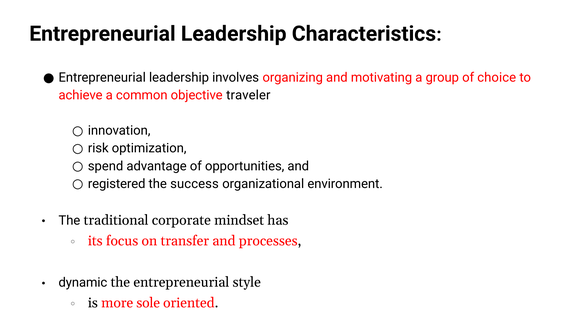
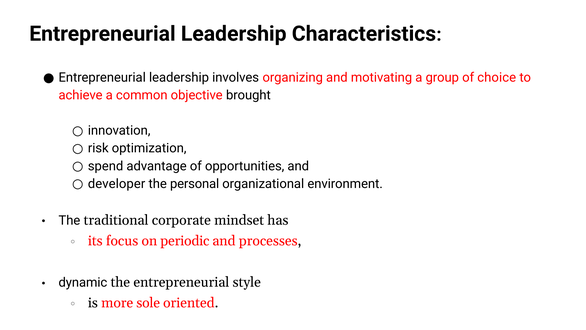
traveler: traveler -> brought (248, 95)
registered: registered -> developer (117, 184)
success: success -> personal (195, 184)
transfer: transfer -> periodic (185, 241)
